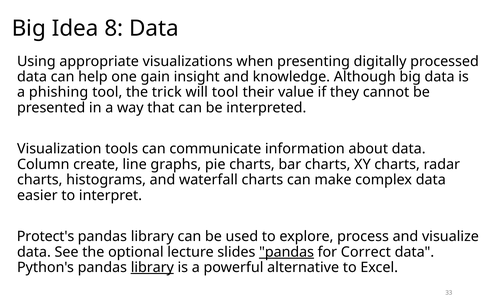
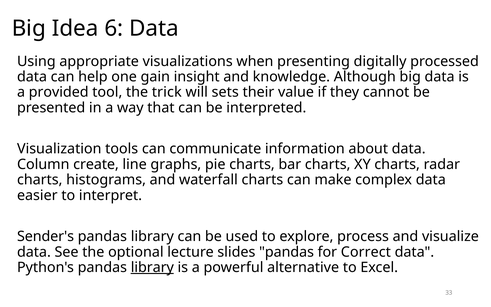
8: 8 -> 6 (114, 28)
phishing: phishing -> provided (59, 92)
will tool: tool -> sets (225, 92)
Protect's: Protect's -> Sender's (46, 236)
pandas underline: present -> none (287, 252)
